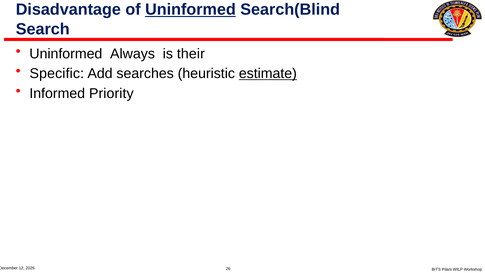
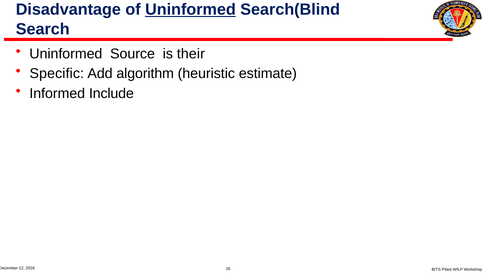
Always: Always -> Source (133, 54)
searches: searches -> algorithm (145, 74)
estimate underline: present -> none (268, 74)
Priority: Priority -> Include (111, 93)
